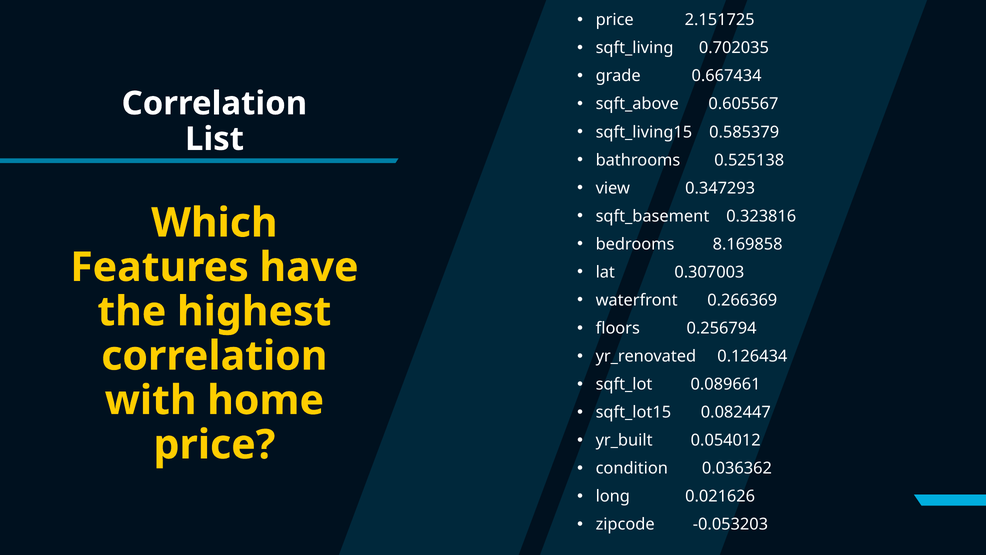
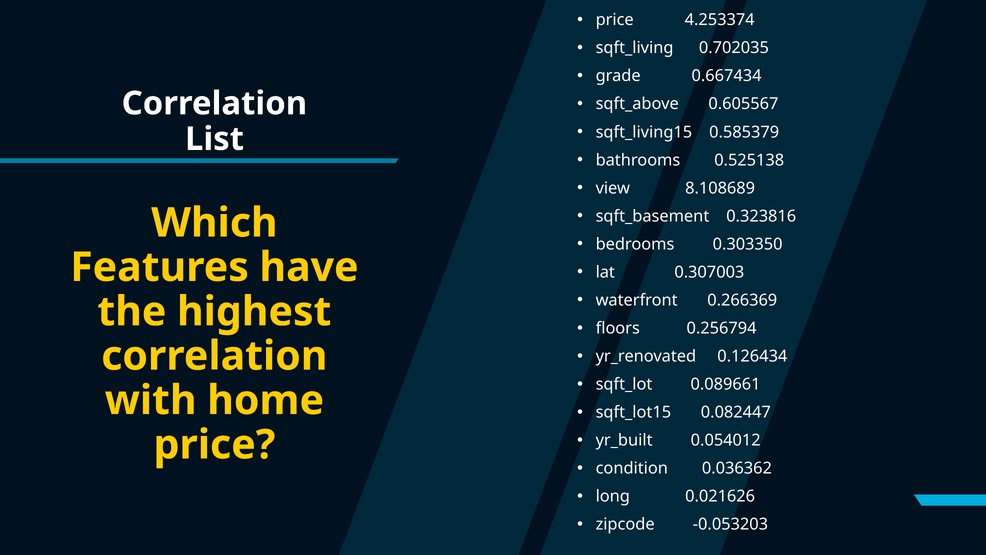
2.151725: 2.151725 -> 4.253374 (720, 20)
0.347293: 0.347293 -> 8.108689 (720, 188)
8.169858: 8.169858 -> 0.303350 (748, 244)
